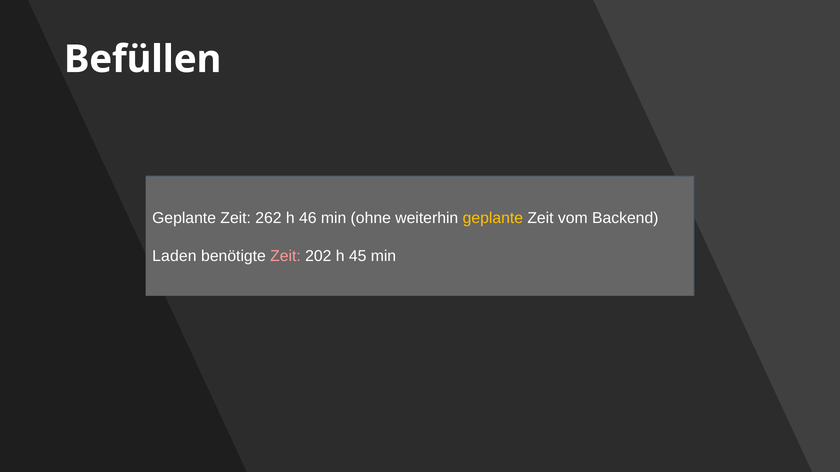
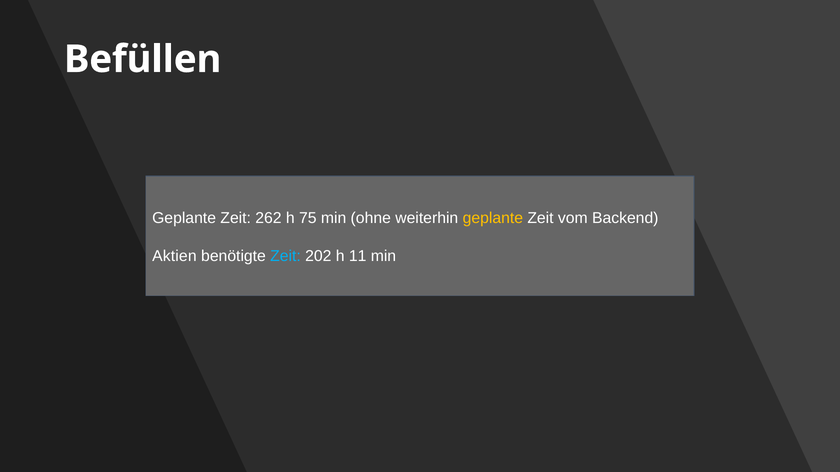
46: 46 -> 75 (308, 218)
Laden: Laden -> Aktien (174, 256)
Zeit colour: pink -> light blue (285, 256)
45: 45 -> 11 (358, 256)
